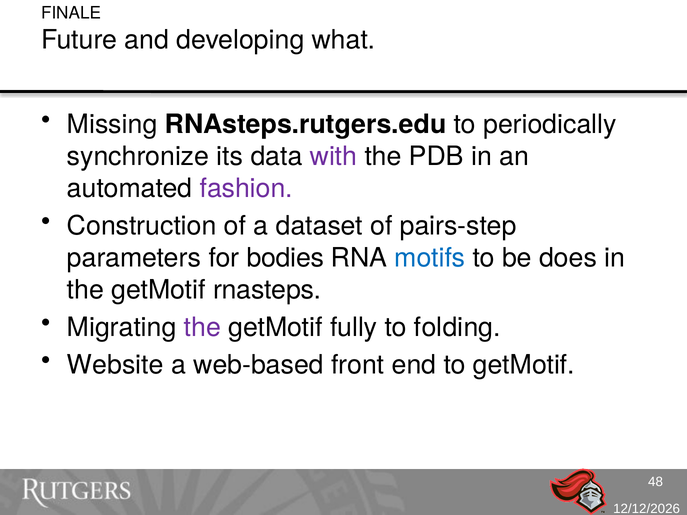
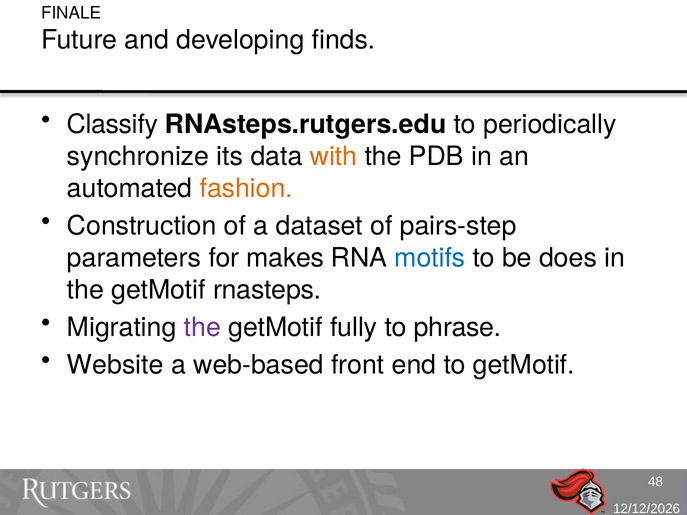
what: what -> finds (344, 40)
Missing: Missing -> Classify (112, 124)
with colour: purple -> orange (334, 156)
fashion colour: purple -> orange (246, 189)
bodies: bodies -> makes (285, 258)
folding: folding -> phrase (458, 328)
